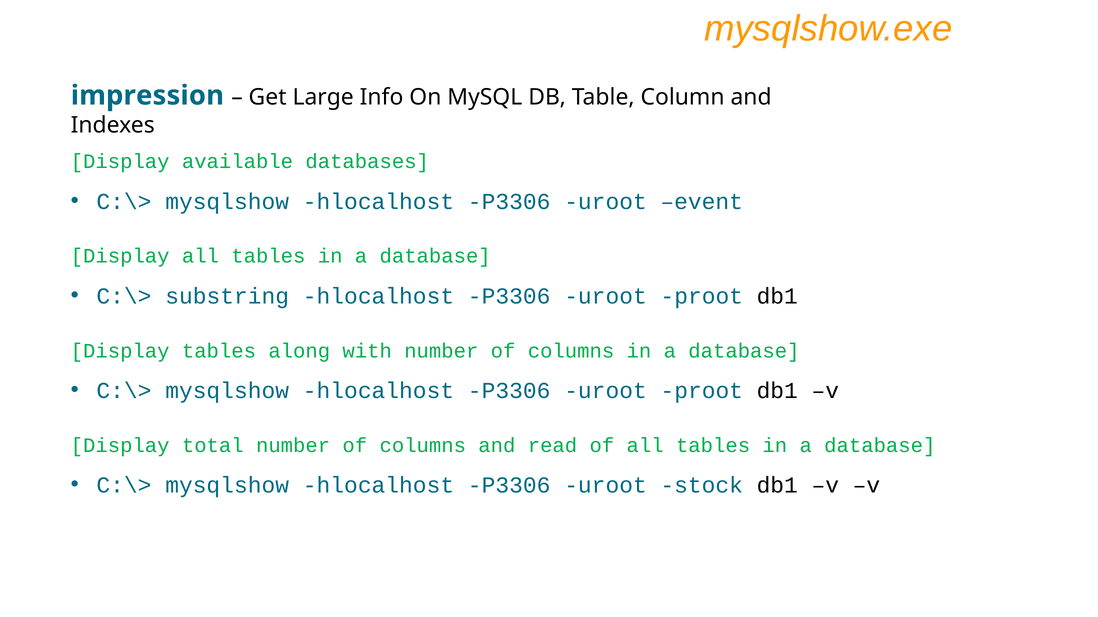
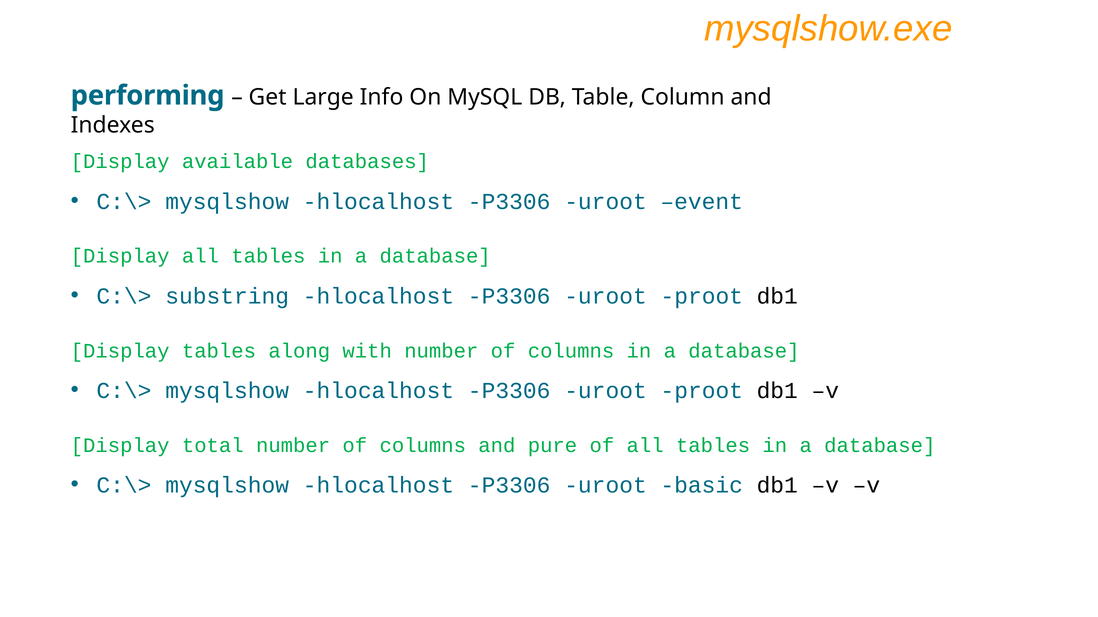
impression: impression -> performing (148, 96)
read: read -> pure (552, 446)
stock: stock -> basic (702, 486)
